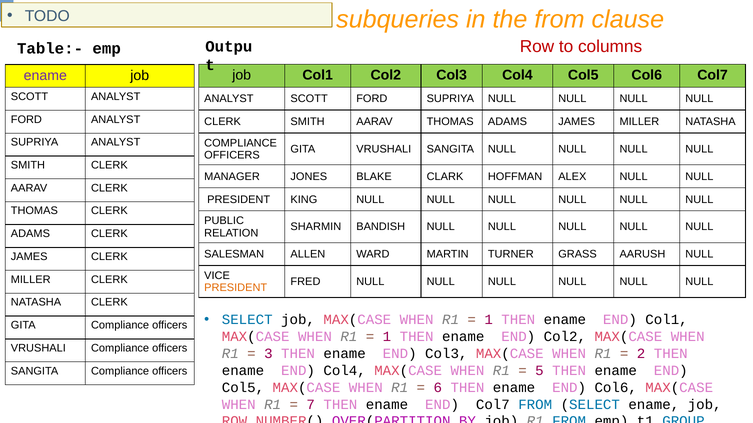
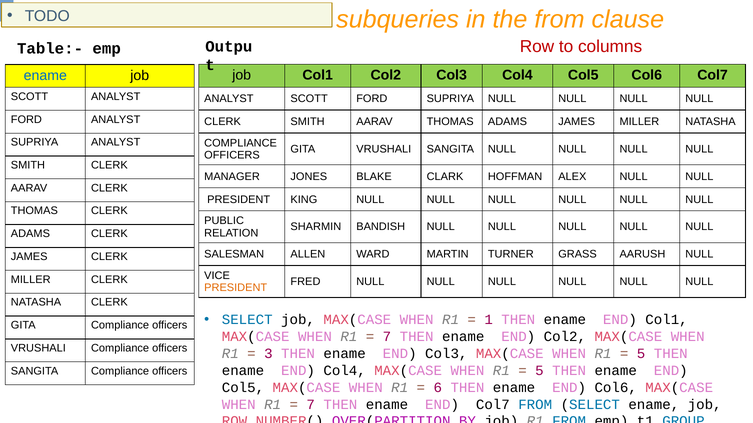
ename colour: purple -> blue (45, 76)
1: 1 -> 7 (387, 337)
2: 2 -> 5 (641, 354)
